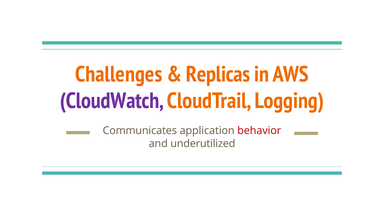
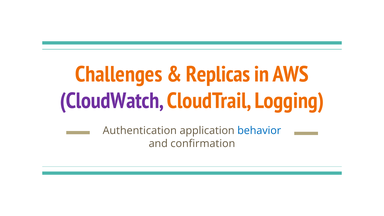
Communicates: Communicates -> Authentication (140, 131)
behavior colour: red -> blue (259, 131)
underutilized: underutilized -> confirmation (203, 143)
